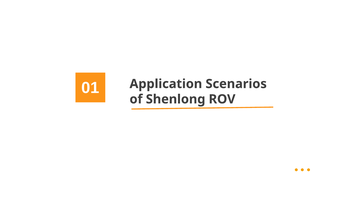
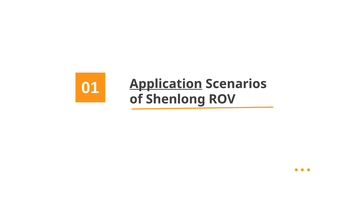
Application underline: none -> present (166, 84)
